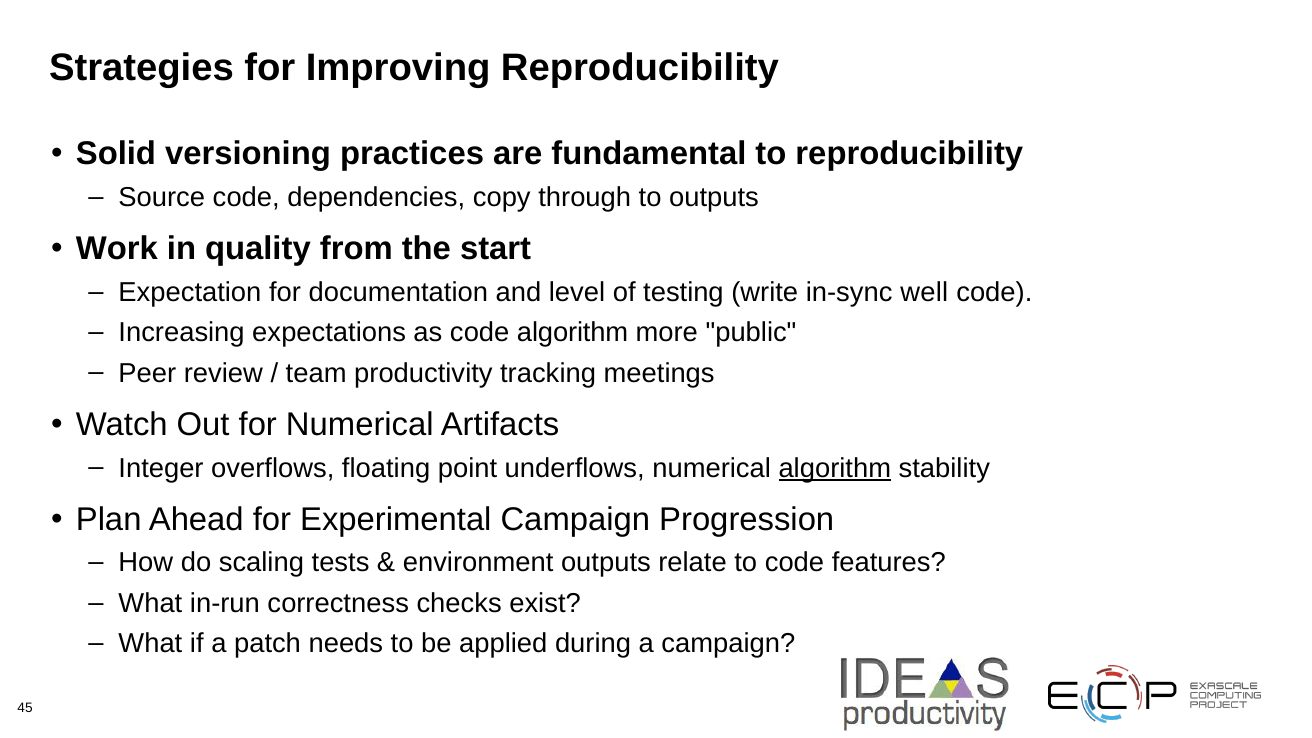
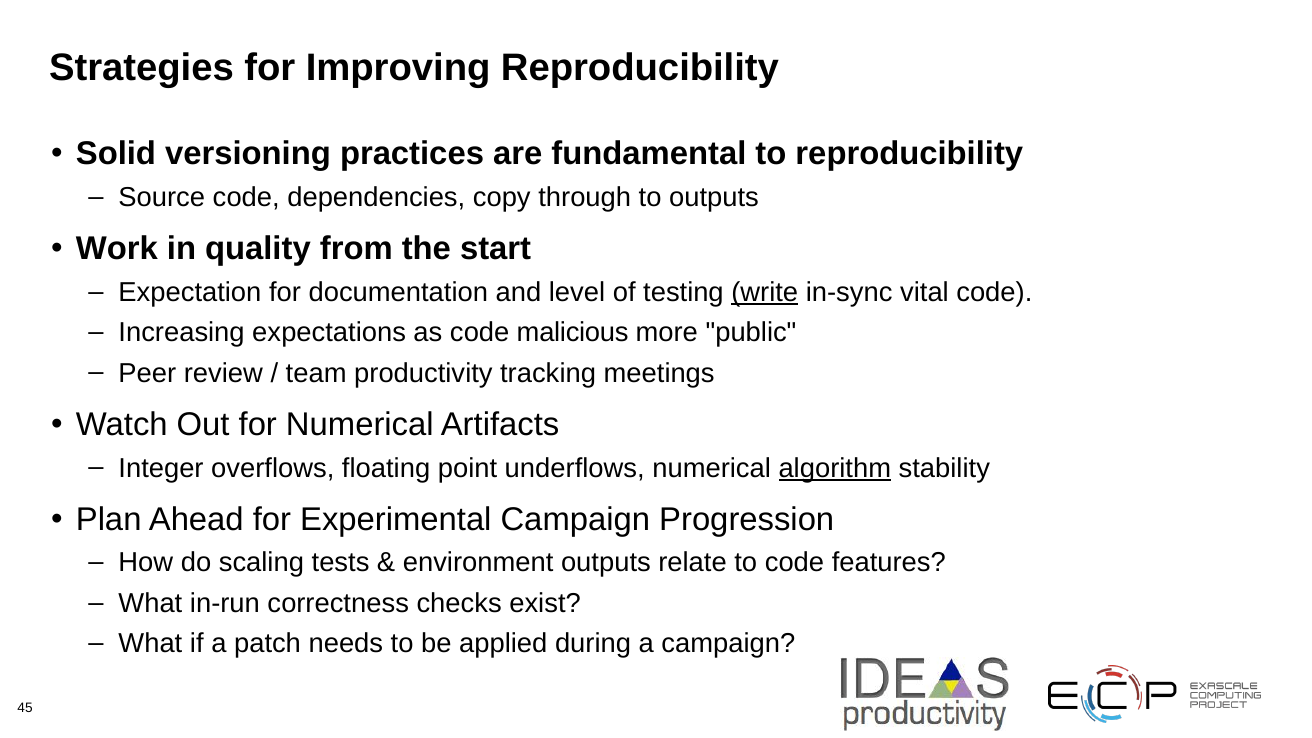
write underline: none -> present (765, 292)
well: well -> vital (924, 292)
code algorithm: algorithm -> malicious (573, 333)
